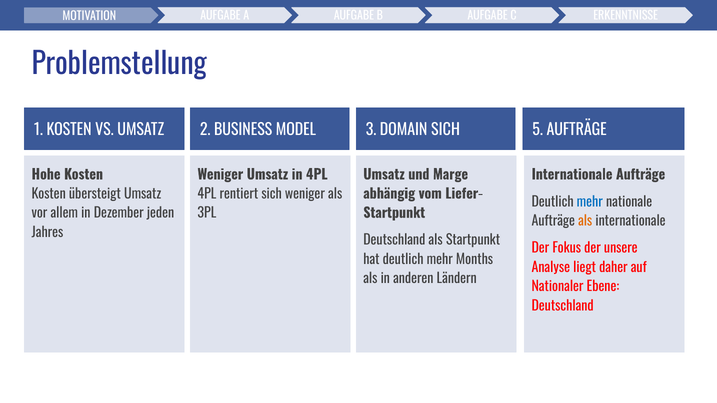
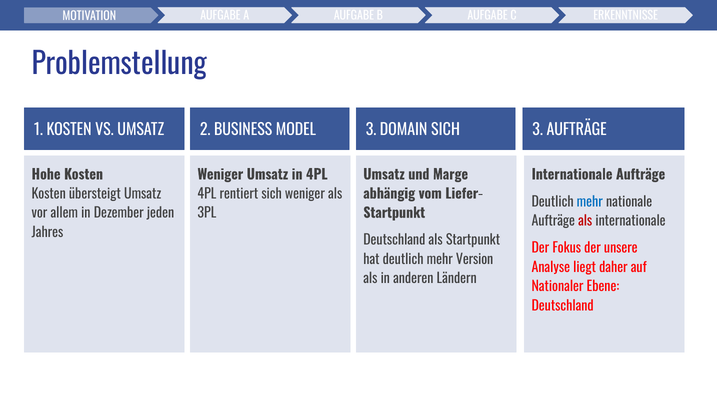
UMSATZ 5: 5 -> 3 (538, 130)
als colour: orange -> red (585, 221)
Months: Months -> Version (475, 260)
